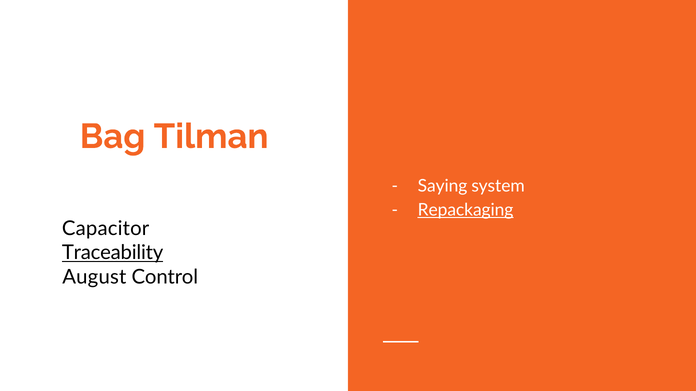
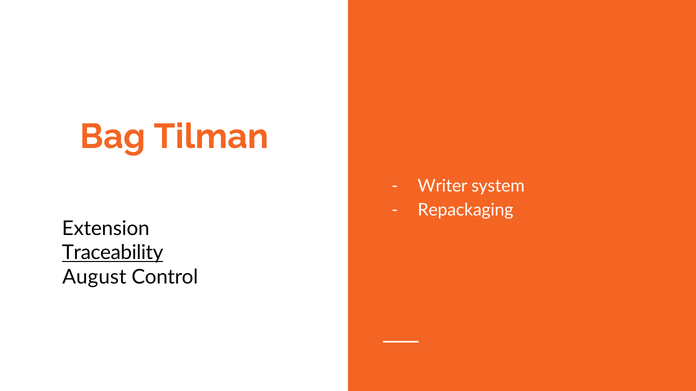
Saying: Saying -> Writer (443, 187)
Repackaging underline: present -> none (466, 211)
Capacitor: Capacitor -> Extension (106, 229)
